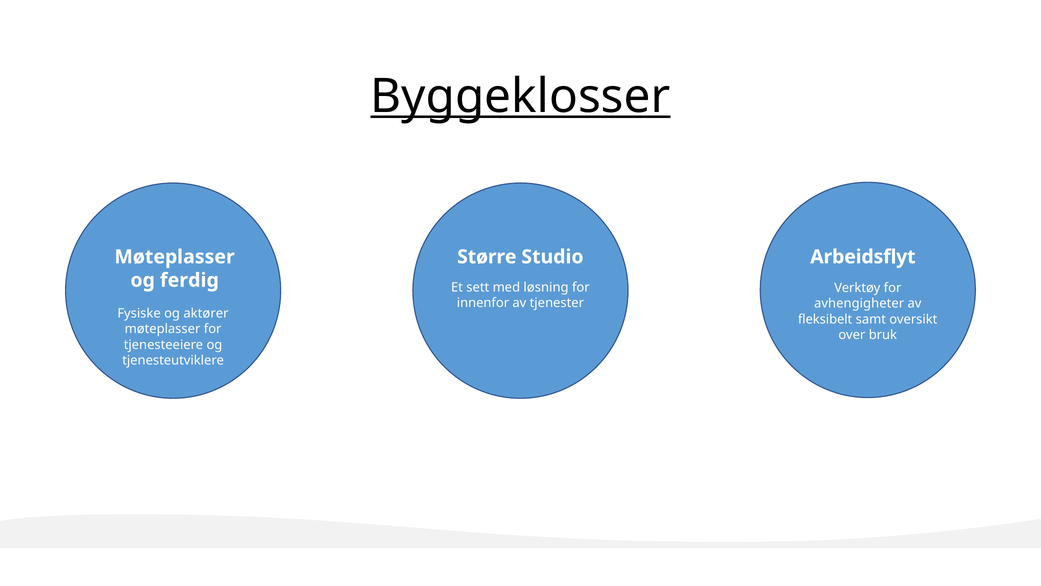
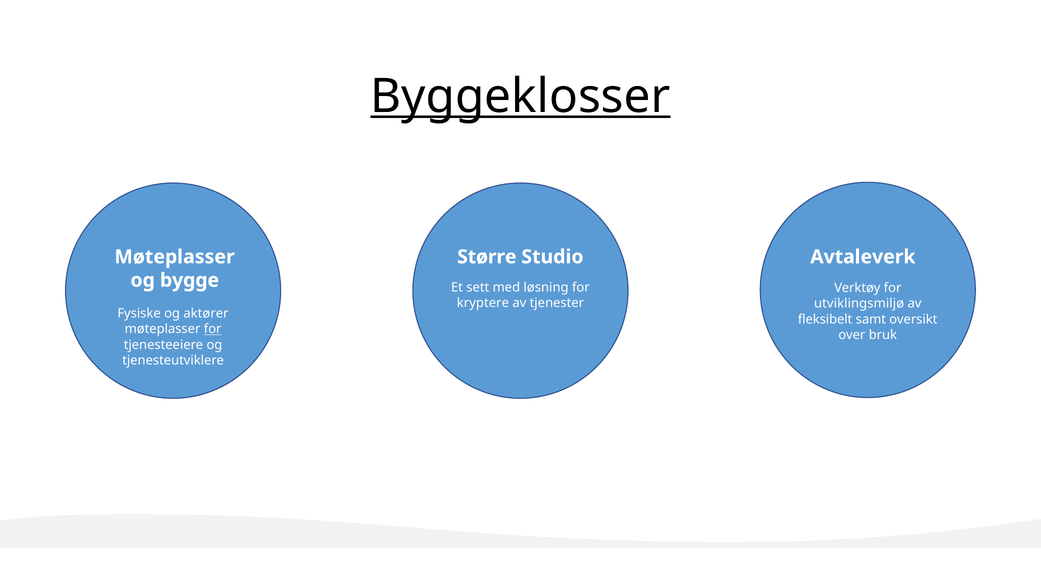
Arbeidsflyt: Arbeidsflyt -> Avtaleverk (863, 257)
ferdig: ferdig -> bygge (189, 280)
innenfor: innenfor -> kryptere (483, 303)
avhengigheter: avhengigheter -> utviklingsmiljø (859, 303)
for underline: none -> present (213, 329)
